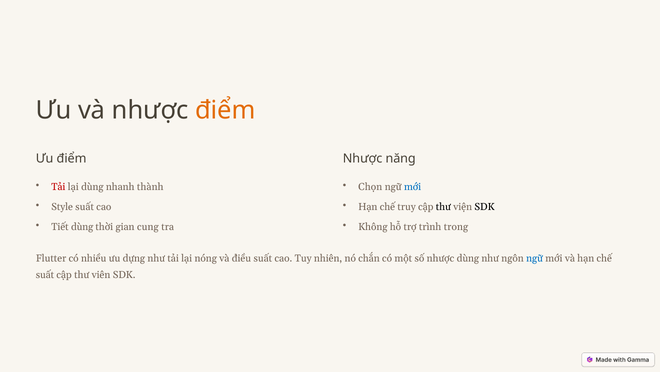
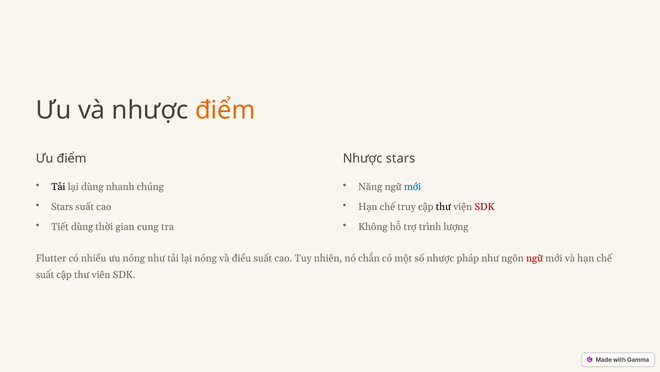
Nhược năng: năng -> stars (401, 158)
Tải colour: red -> black (58, 186)
thành: thành -> chúng (150, 186)
Chọn: Chọn -> Năng (370, 186)
Style: Style -> Stars (62, 206)
SDK colour: black -> red (485, 206)
trong: trong -> lượng (456, 226)
ưu dựng: dựng -> nóng (134, 258)
nhược dùng: dùng -> pháp (468, 258)
ngữ colour: blue -> red (535, 258)
